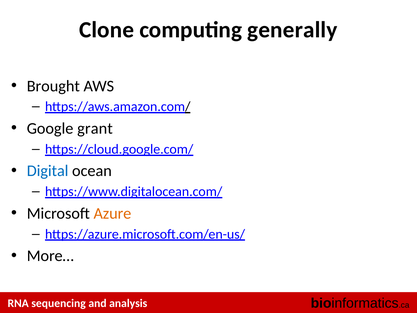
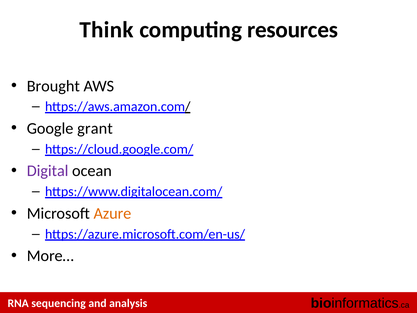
Clone: Clone -> Think (106, 30)
generally: generally -> resources (293, 30)
Digital colour: blue -> purple (48, 171)
